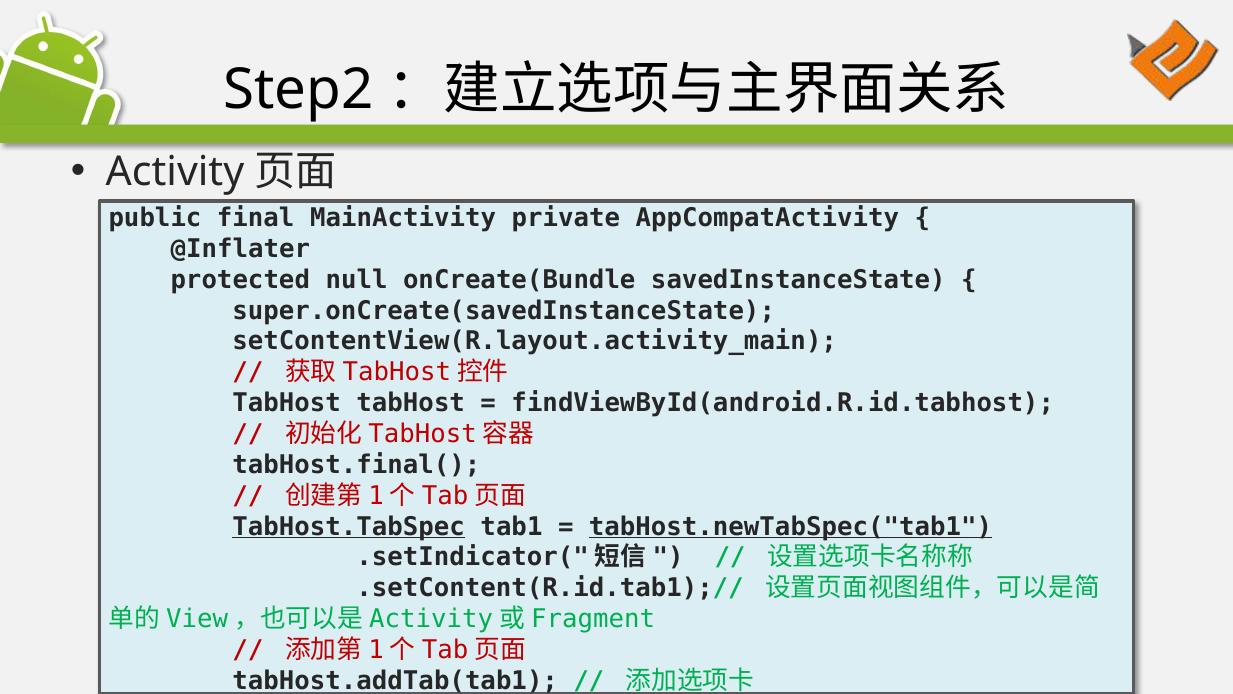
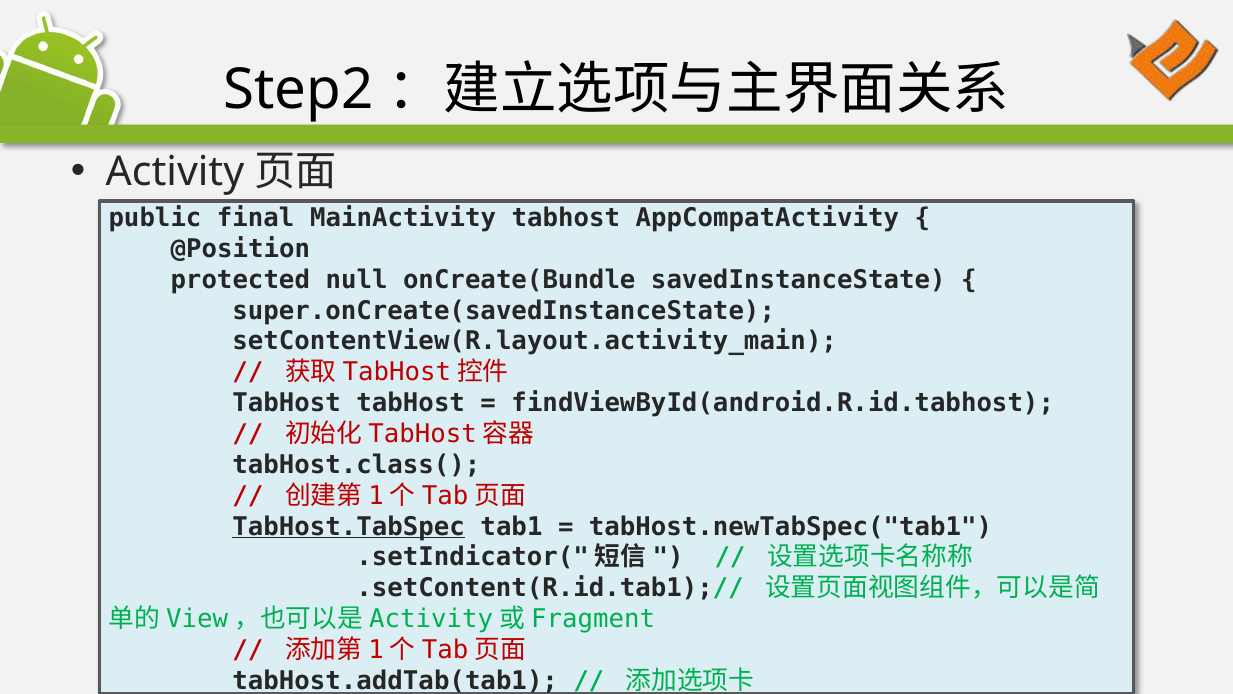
MainActivity private: private -> tabhost (566, 218)
@Inflater: @Inflater -> @Position (240, 249)
tabHost.final(: tabHost.final( -> tabHost.class( (356, 465)
tabHost.newTabSpec("tab1 underline: present -> none (790, 526)
